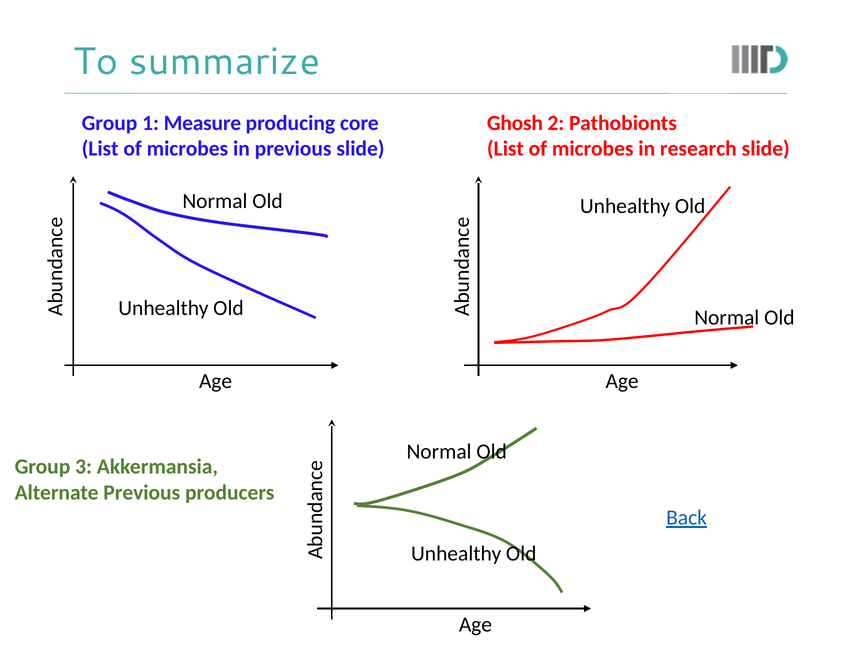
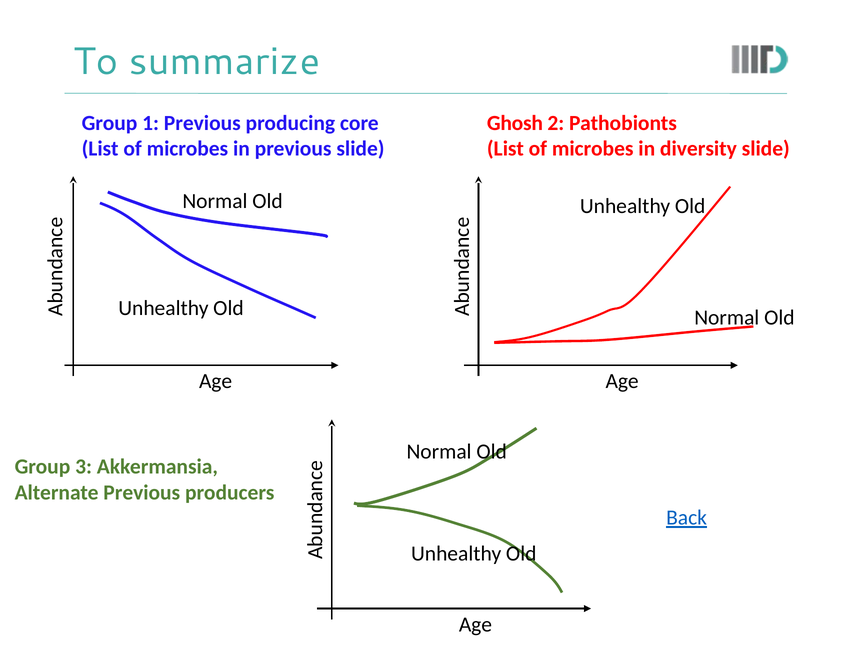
1 Measure: Measure -> Previous (202, 123)
research: research -> diversity (698, 149)
